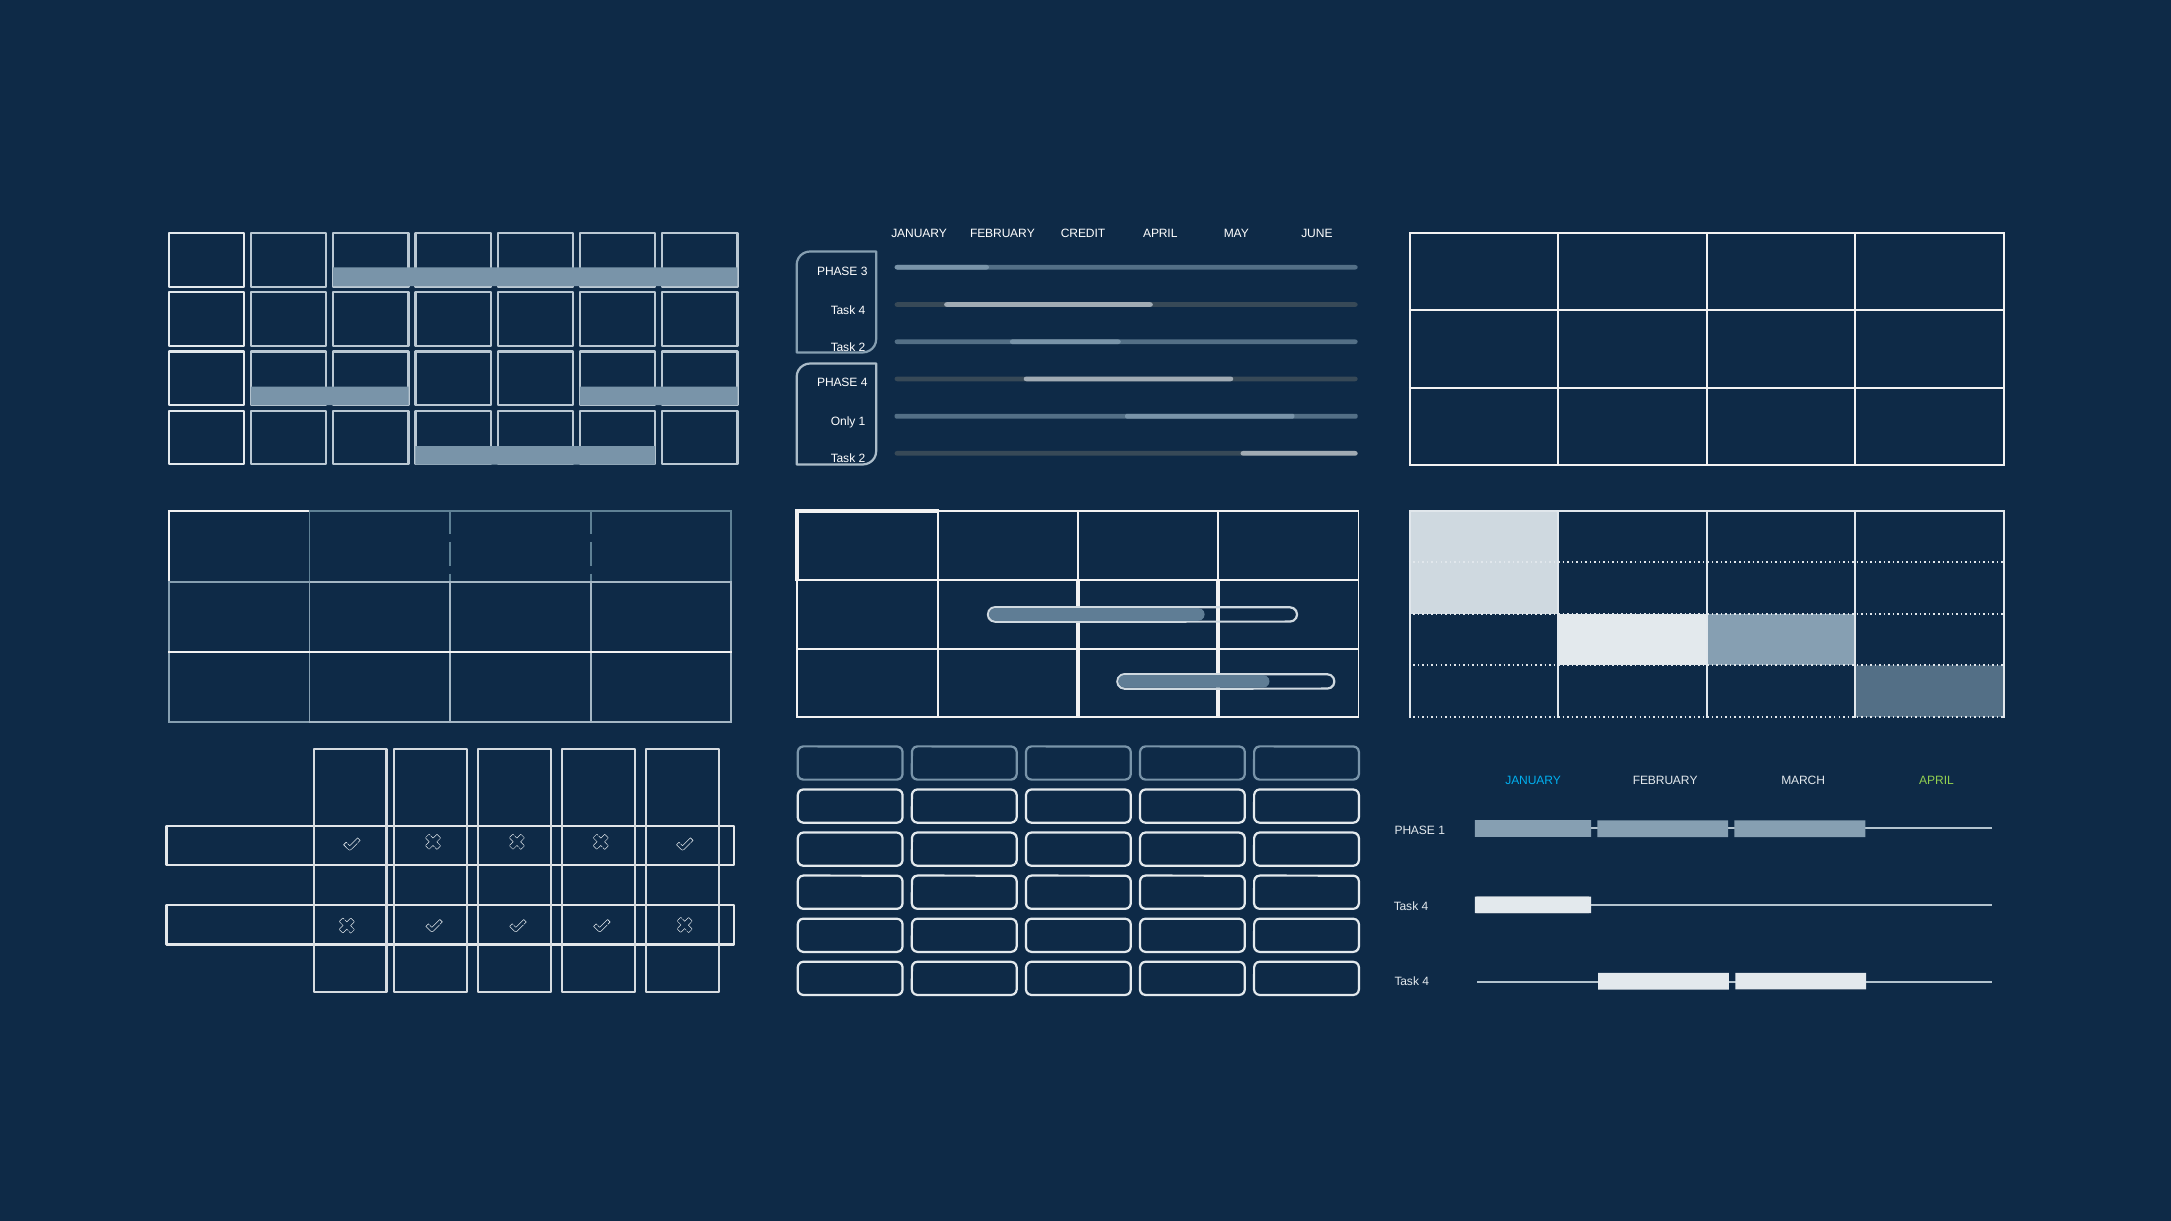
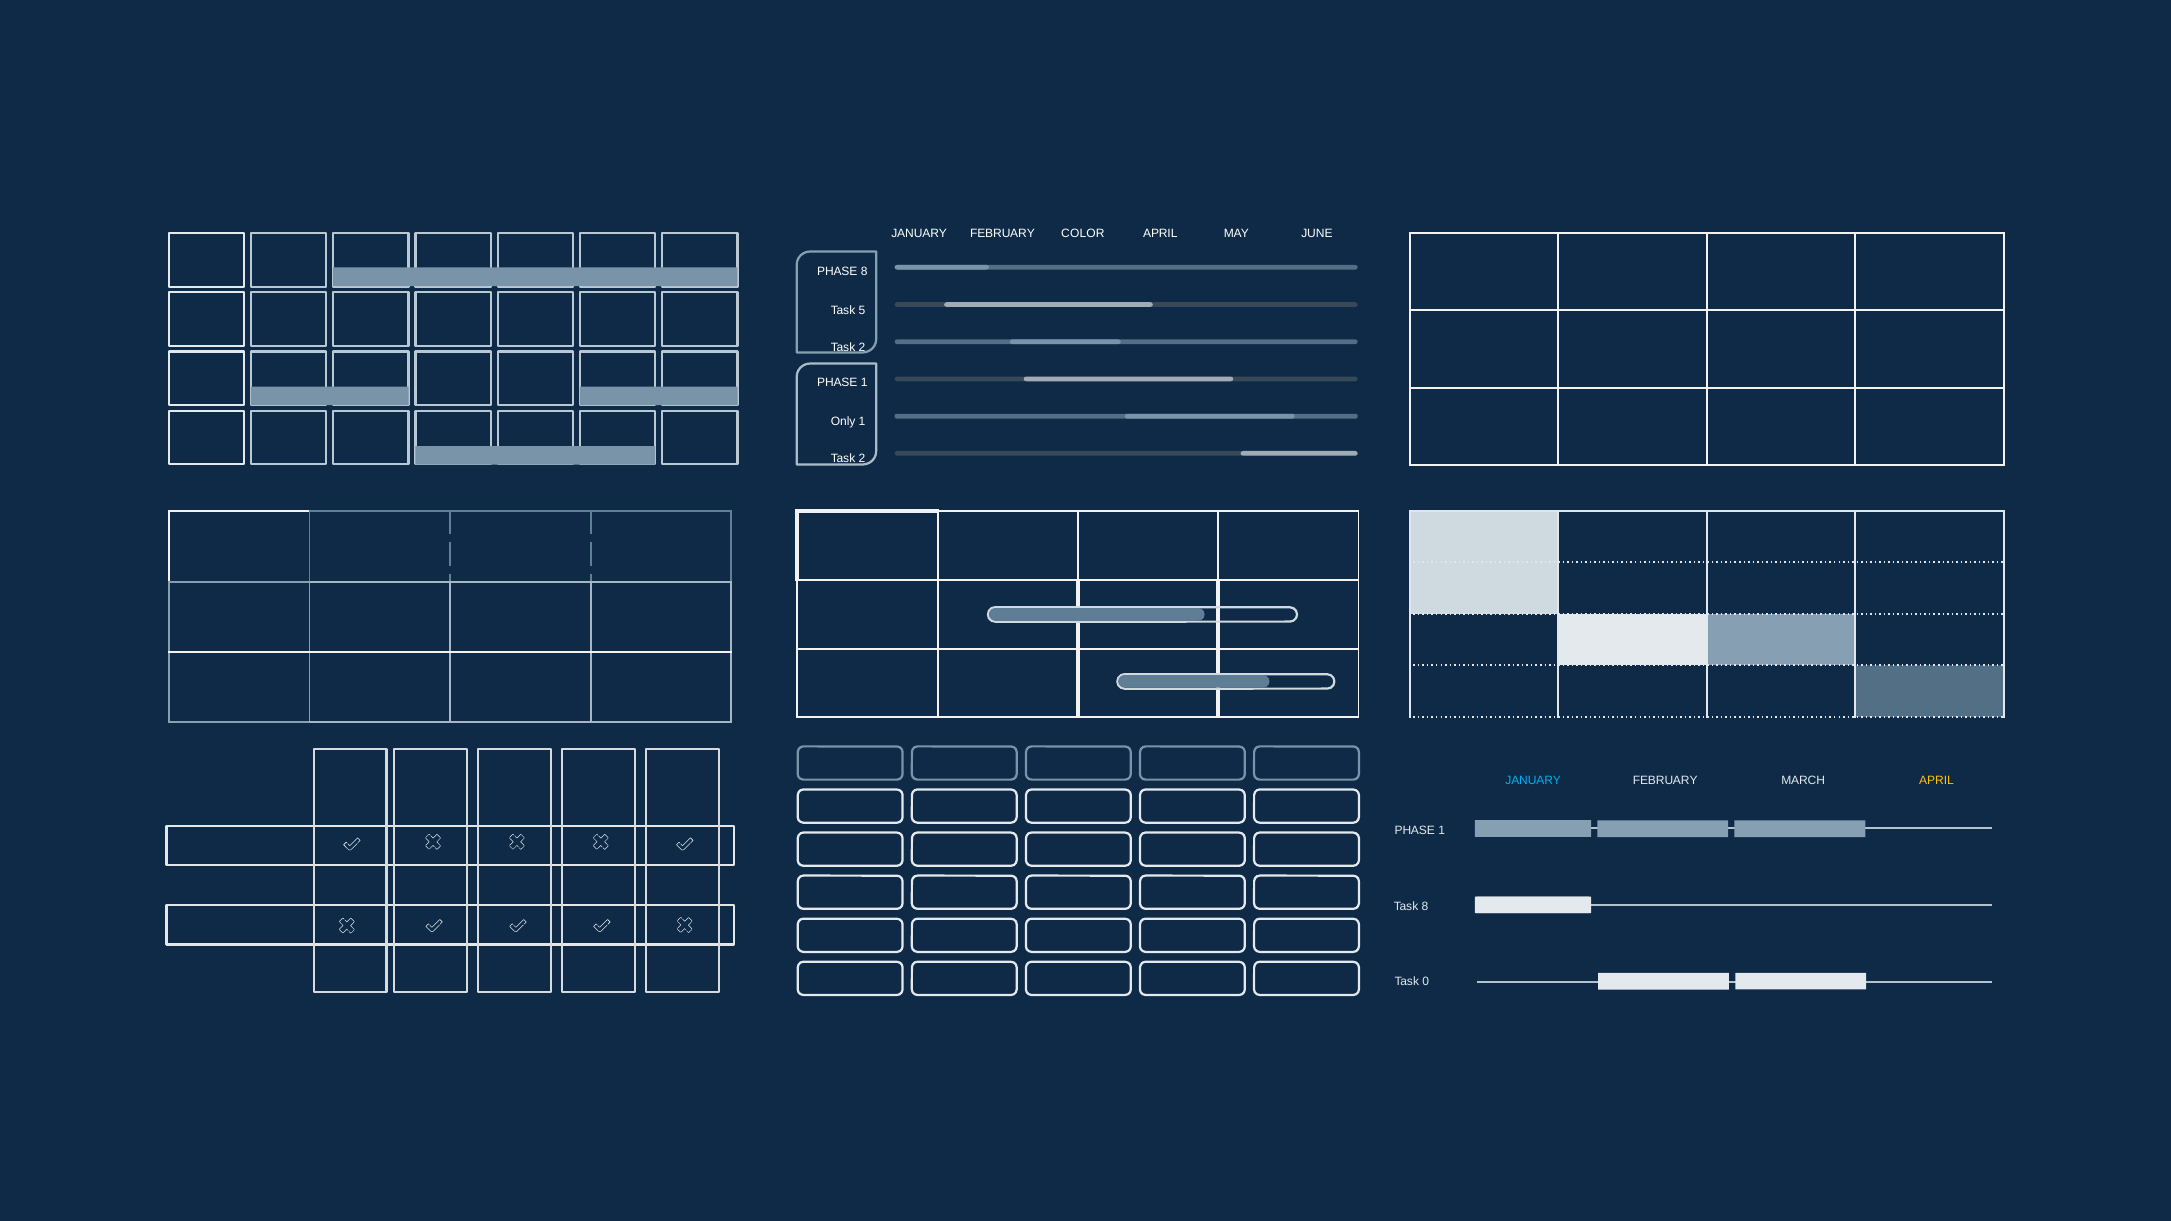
CREDIT: CREDIT -> COLOR (1083, 234)
PHASE 3: 3 -> 8 (864, 272)
4: 4 -> 5 (862, 310)
4: 4 -> 1 (864, 382)
APRIL colour: light green -> yellow (1936, 781)
4: 4 -> 8 (1425, 907)
4: 4 -> 0 (1426, 982)
